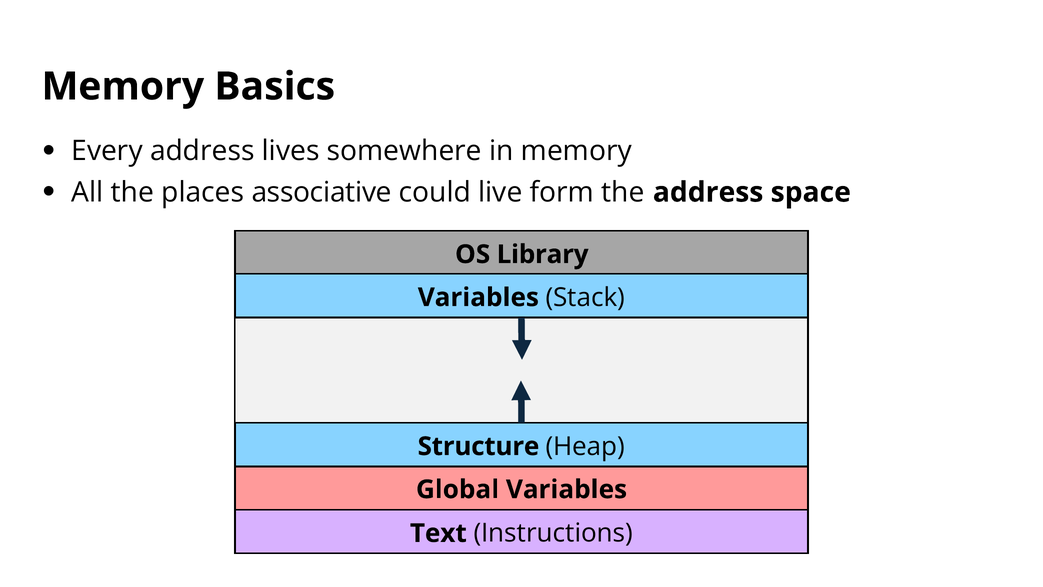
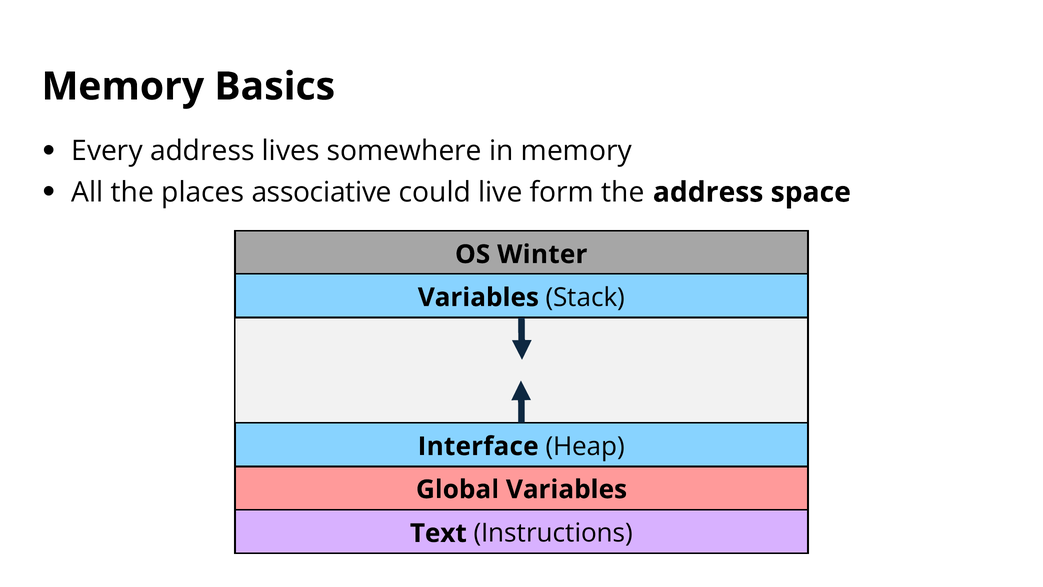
Library: Library -> Winter (542, 254)
Structure: Structure -> Interface (478, 446)
